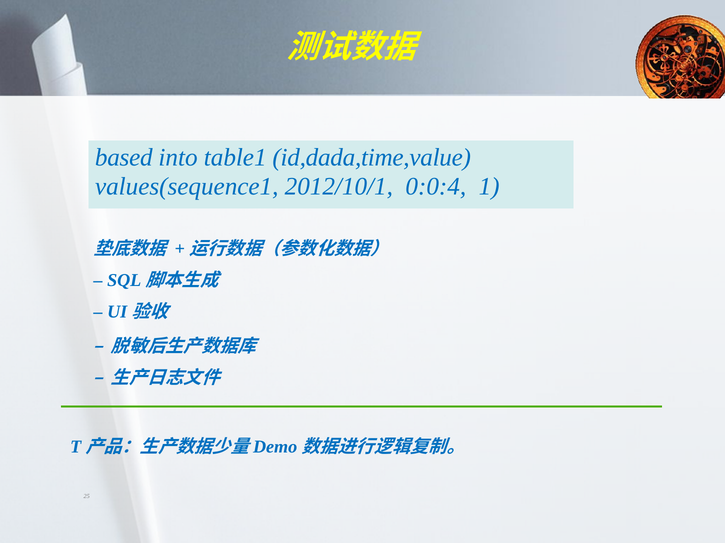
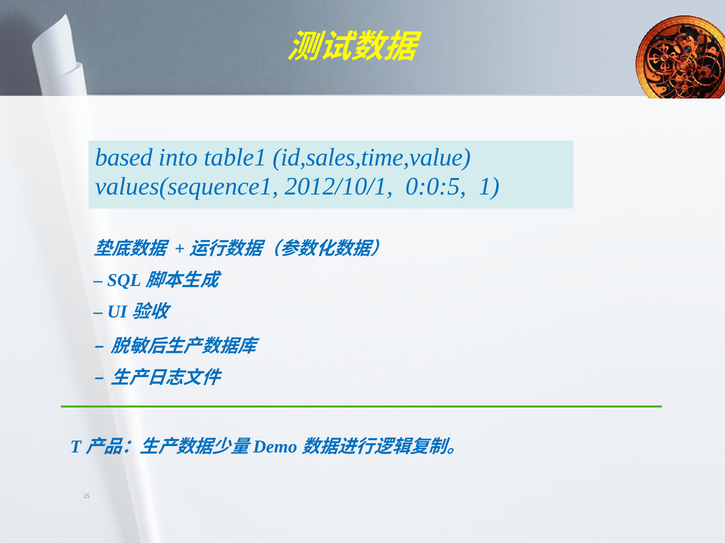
id,dada,time,value: id,dada,time,value -> id,sales,time,value (372, 158)
0:0:4: 0:0:4 -> 0:0:5 (436, 187)
